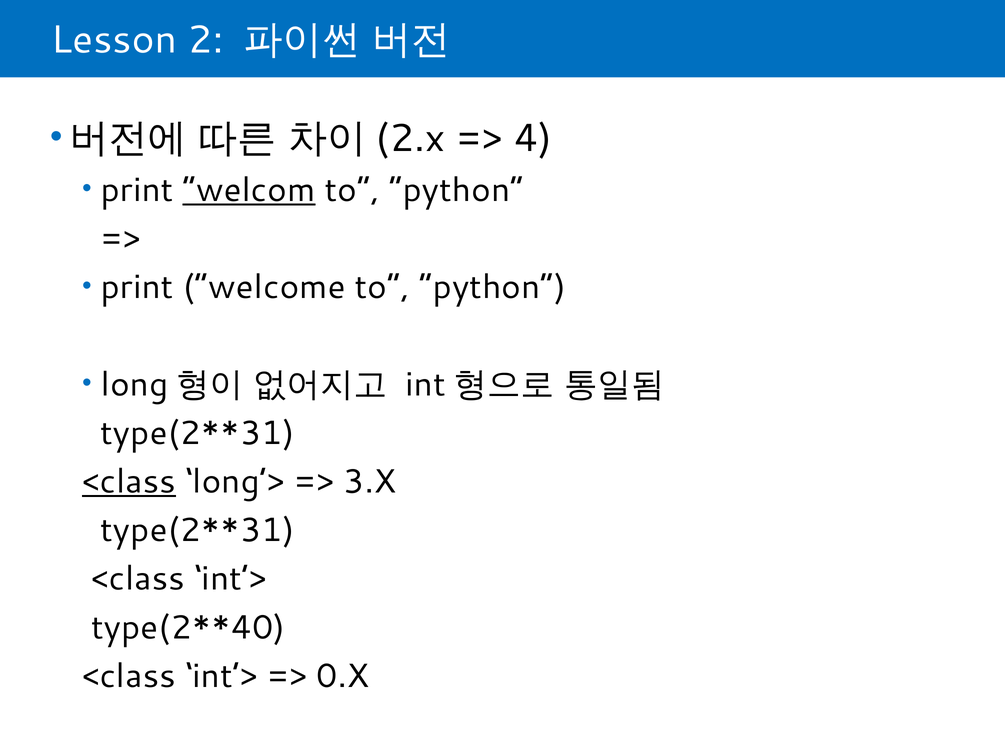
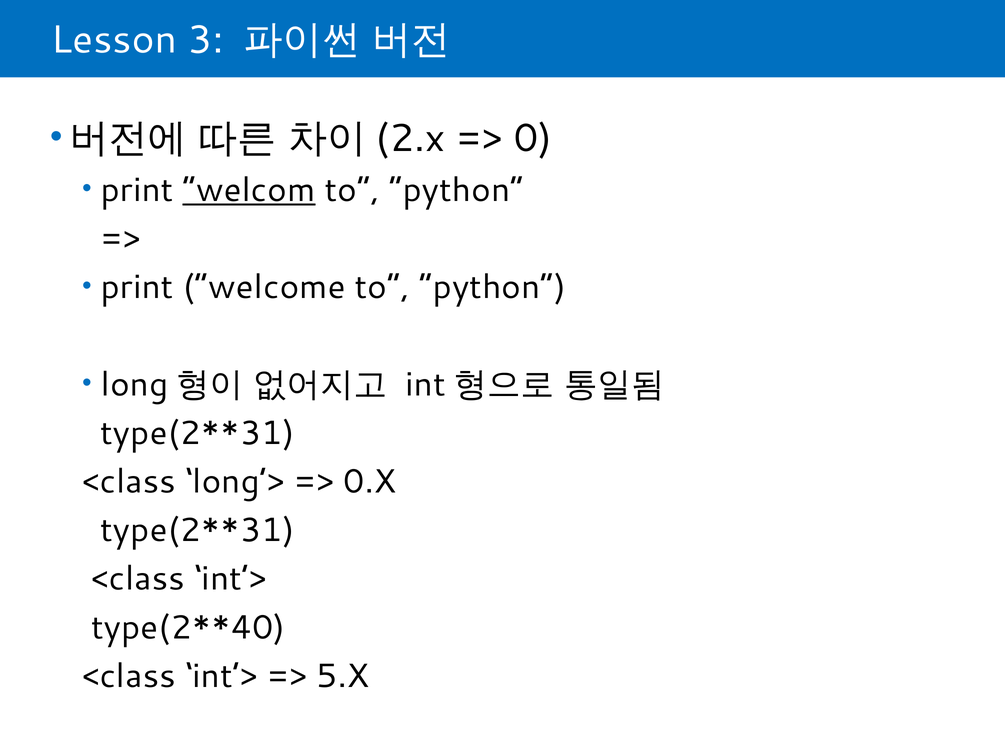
2: 2 -> 3 (206, 40)
4: 4 -> 0 (533, 138)
<class underline: present -> none (129, 482)
3.X: 3.X -> 0.X (370, 482)
0.X: 0.X -> 5.X (343, 676)
